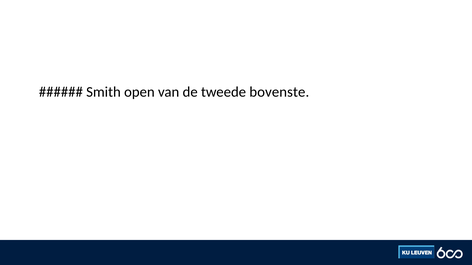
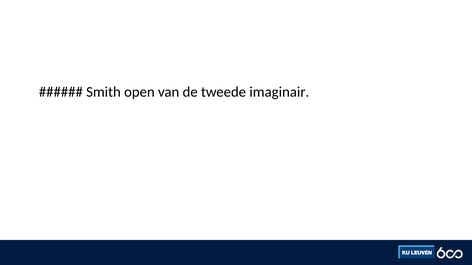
bovenste: bovenste -> imaginair (279, 92)
